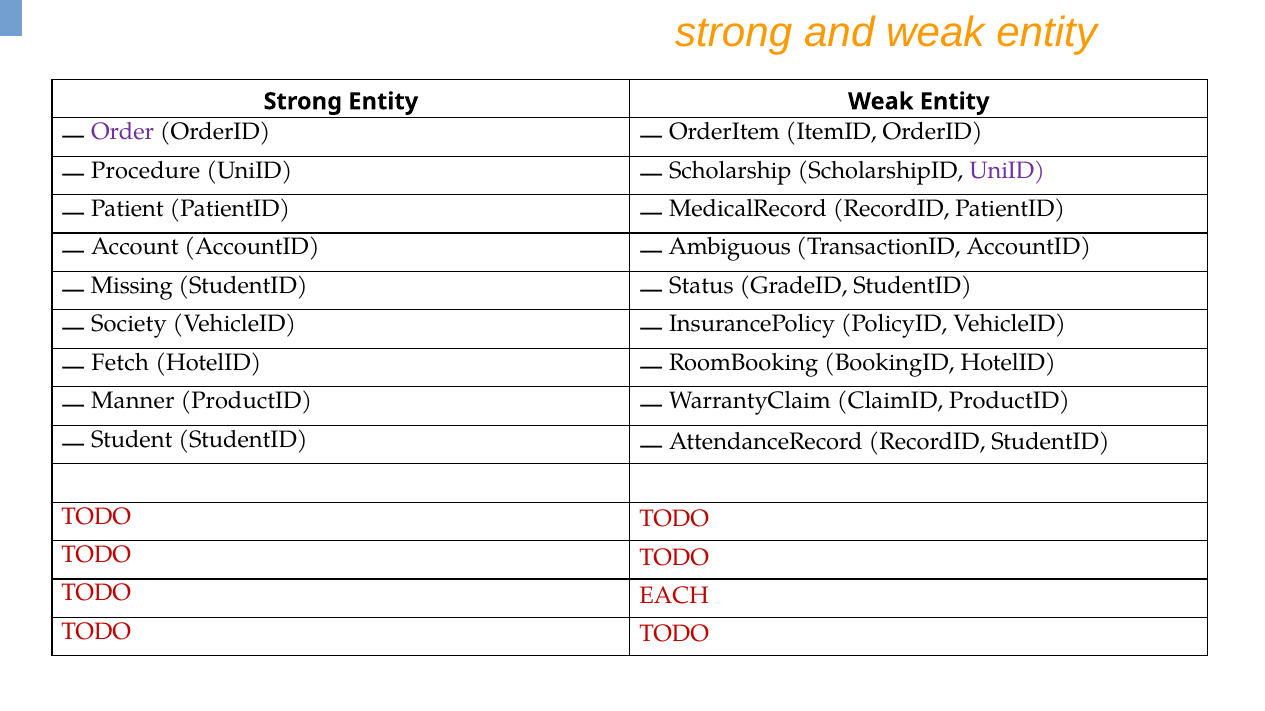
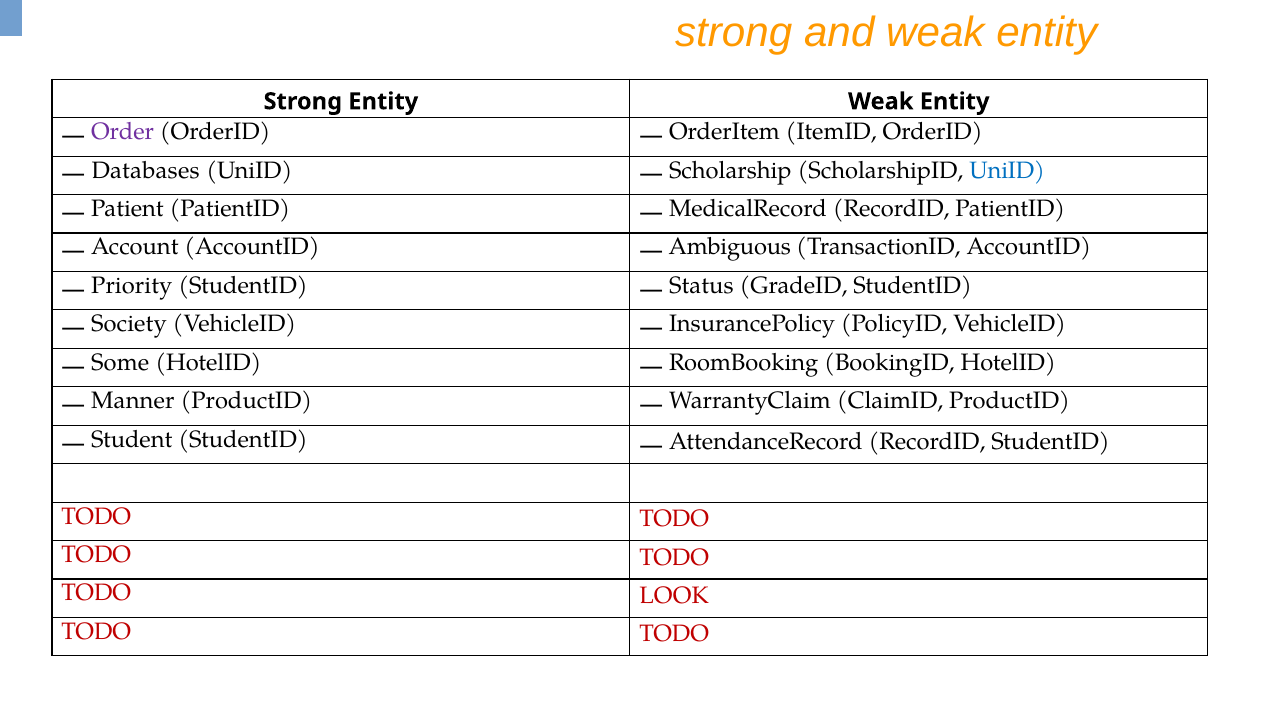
Procedure: Procedure -> Databases (146, 170)
UniID colour: purple -> blue (1007, 170)
Missing: Missing -> Priority (132, 286)
Fetch: Fetch -> Some (120, 363)
EACH: EACH -> LOOK (674, 596)
